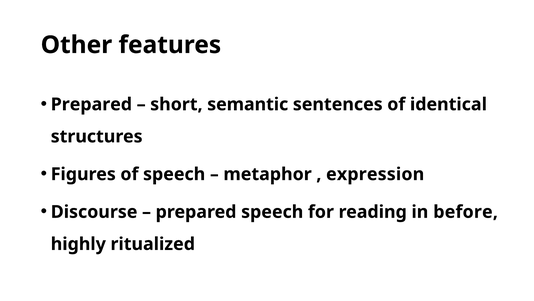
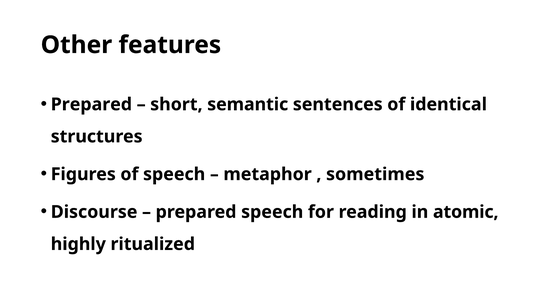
expression: expression -> sometimes (375, 174)
before: before -> atomic (466, 212)
